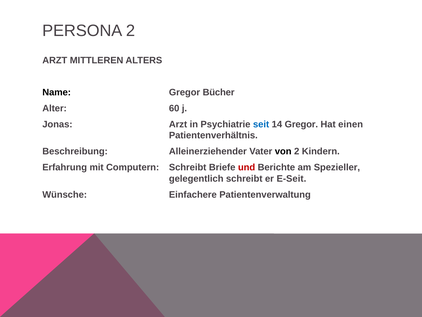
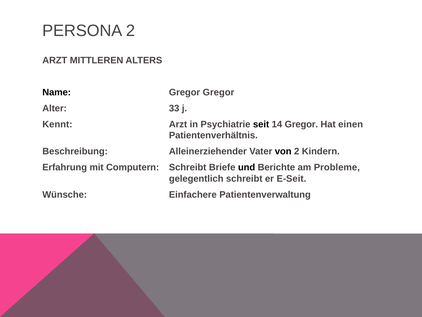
Gregor Bücher: Bücher -> Gregor (219, 92)
60: 60 -> 33 (174, 108)
Jonas: Jonas -> Kennt (57, 124)
seit colour: blue -> black (261, 124)
und colour: red -> black (247, 167)
Spezieller: Spezieller -> Probleme (337, 167)
